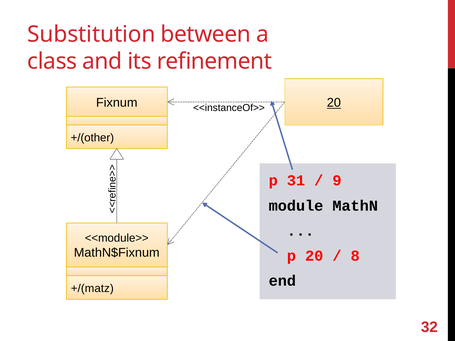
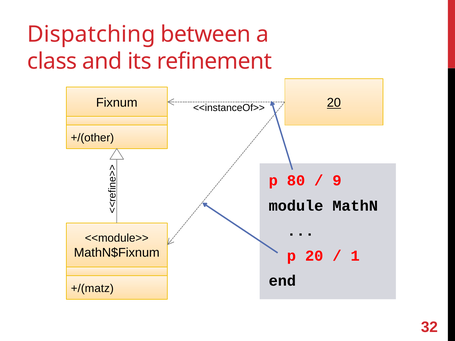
Substitution: Substitution -> Dispatching (91, 34)
31: 31 -> 80 (296, 181)
8: 8 -> 1 (355, 256)
